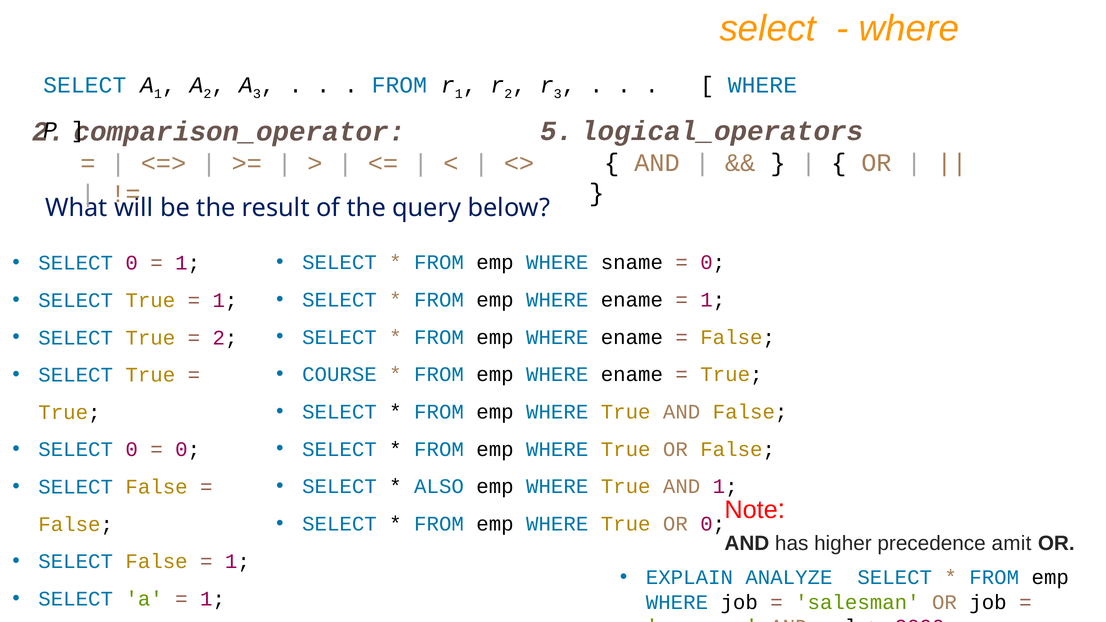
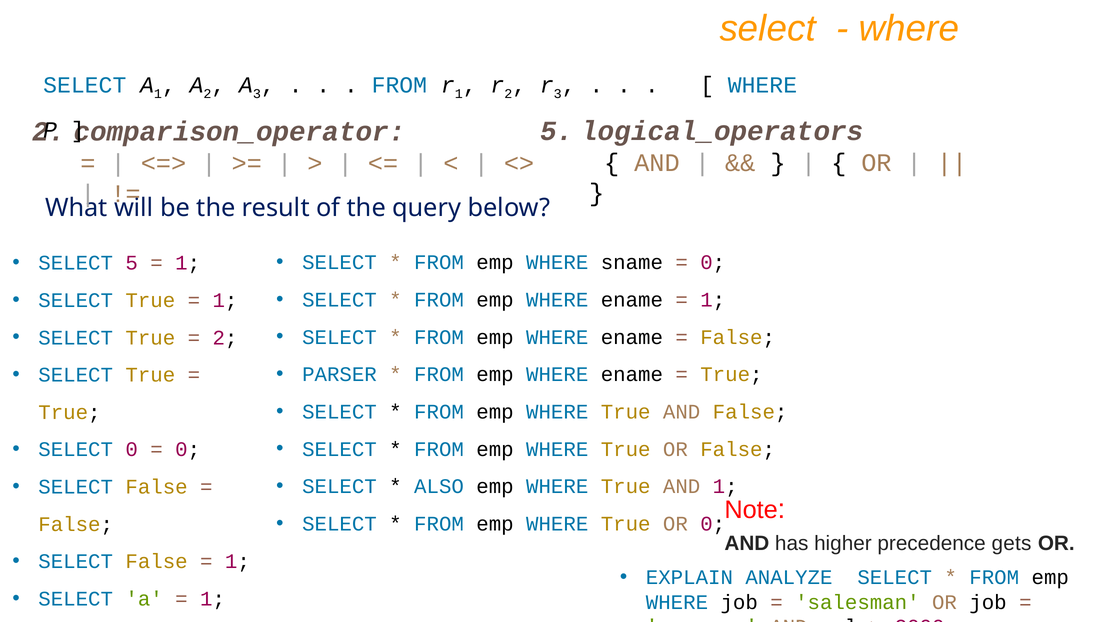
0: 0 -> 5 (132, 263)
COURSE: COURSE -> PARSER (339, 375)
amit: amit -> gets (1012, 543)
